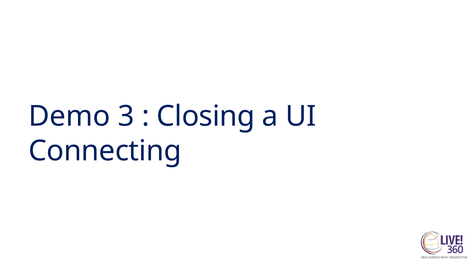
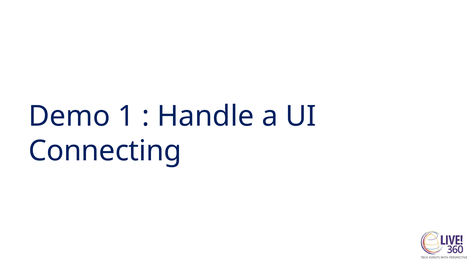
3: 3 -> 1 (126, 116)
Closing: Closing -> Handle (206, 116)
